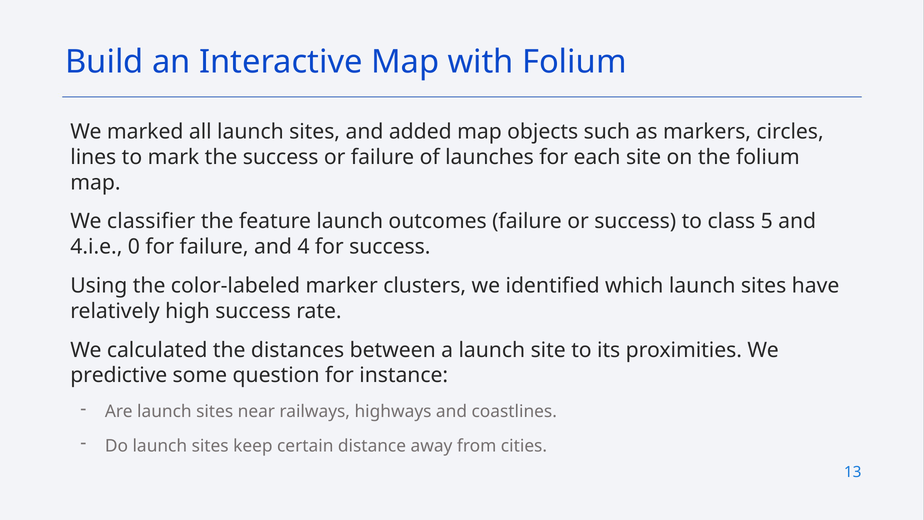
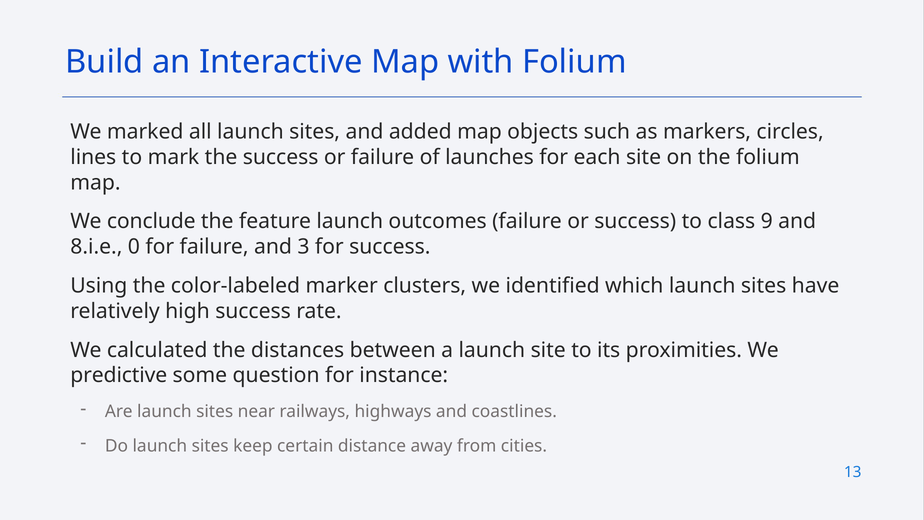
classifier: classifier -> conclude (151, 221)
5: 5 -> 9 (767, 221)
4.i.e: 4.i.e -> 8.i.e (96, 247)
4: 4 -> 3 (303, 247)
